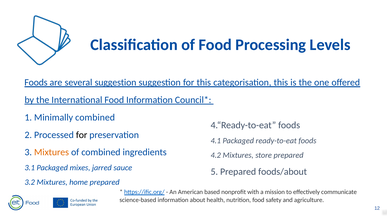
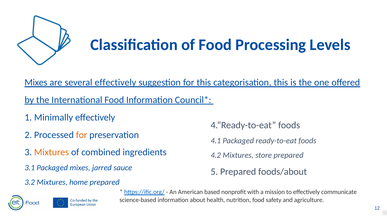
Foods: Foods -> Mixes (36, 82)
several suggestion: suggestion -> effectively (115, 82)
Minimally combined: combined -> effectively (95, 117)
for colour: black -> orange (82, 135)
